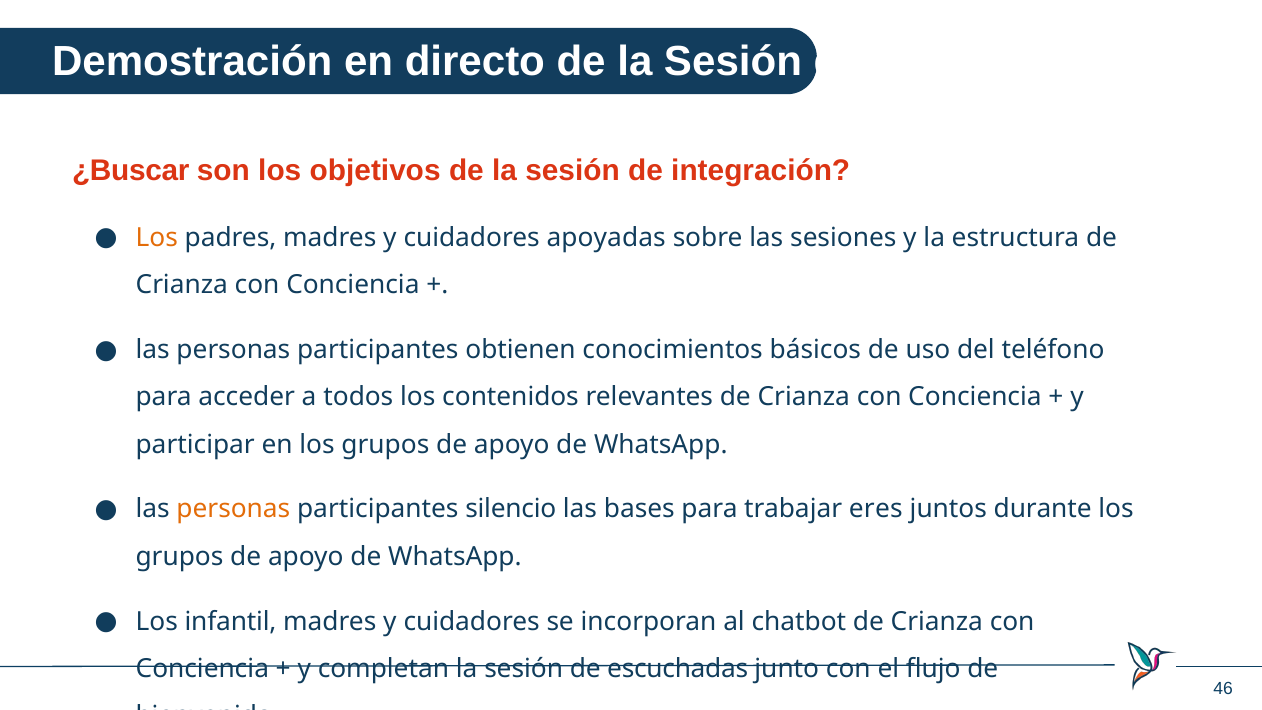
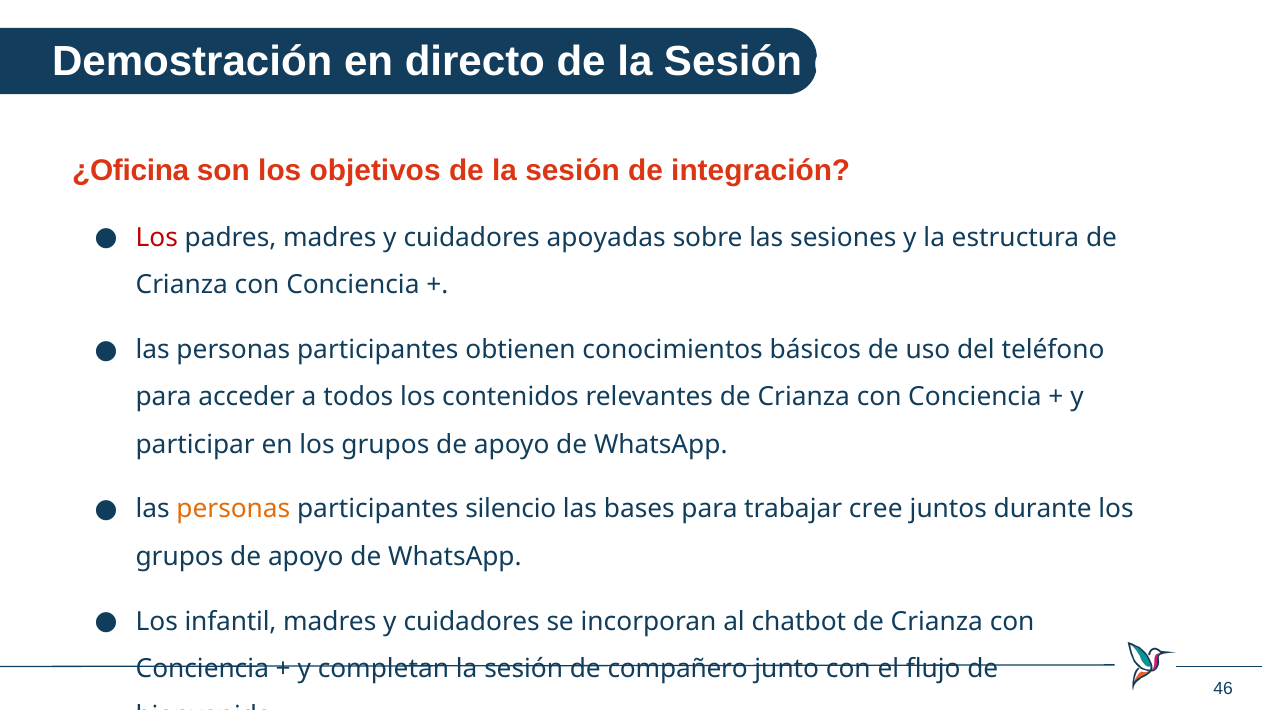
¿Buscar: ¿Buscar -> ¿Oficina (131, 171)
Los colour: orange -> red (157, 238)
eres: eres -> cree (876, 509)
escuchadas: escuchadas -> compañero (678, 669)
